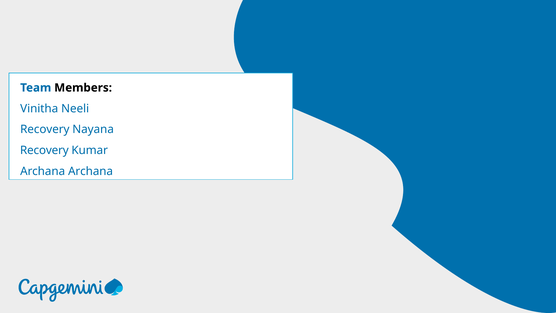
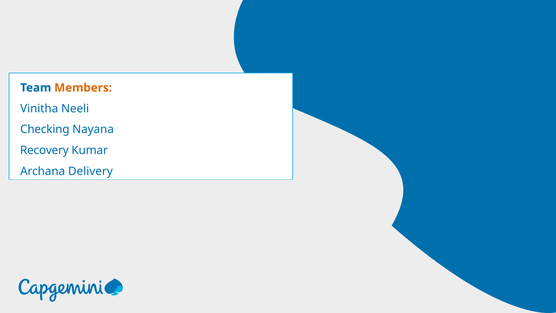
Members colour: black -> orange (83, 88)
Recovery: Recovery -> Checking (45, 129)
Archana Archana: Archana -> Delivery (90, 171)
